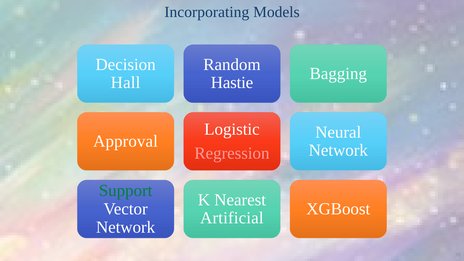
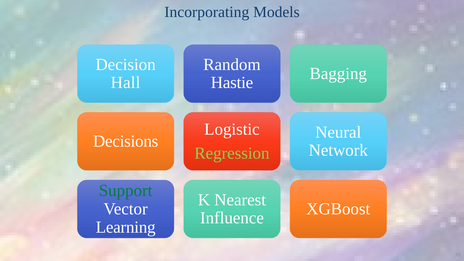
Approval: Approval -> Decisions (126, 141)
Regression colour: pink -> light green (232, 153)
Artificial: Artificial -> Influence (232, 218)
Network: Network -> Learning (126, 227)
